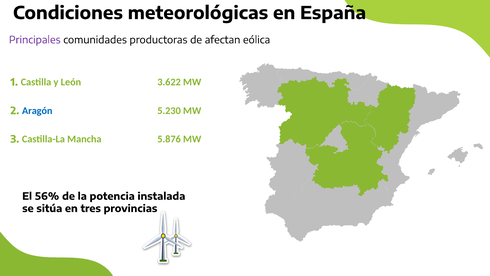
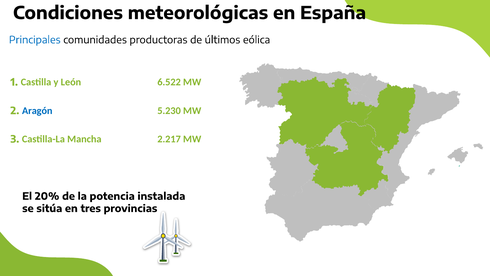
Principales colour: purple -> blue (35, 40)
afectan: afectan -> últimos (222, 40)
3.622: 3.622 -> 6.522 (169, 82)
5.876: 5.876 -> 2.217 (169, 139)
56%: 56% -> 20% (47, 196)
